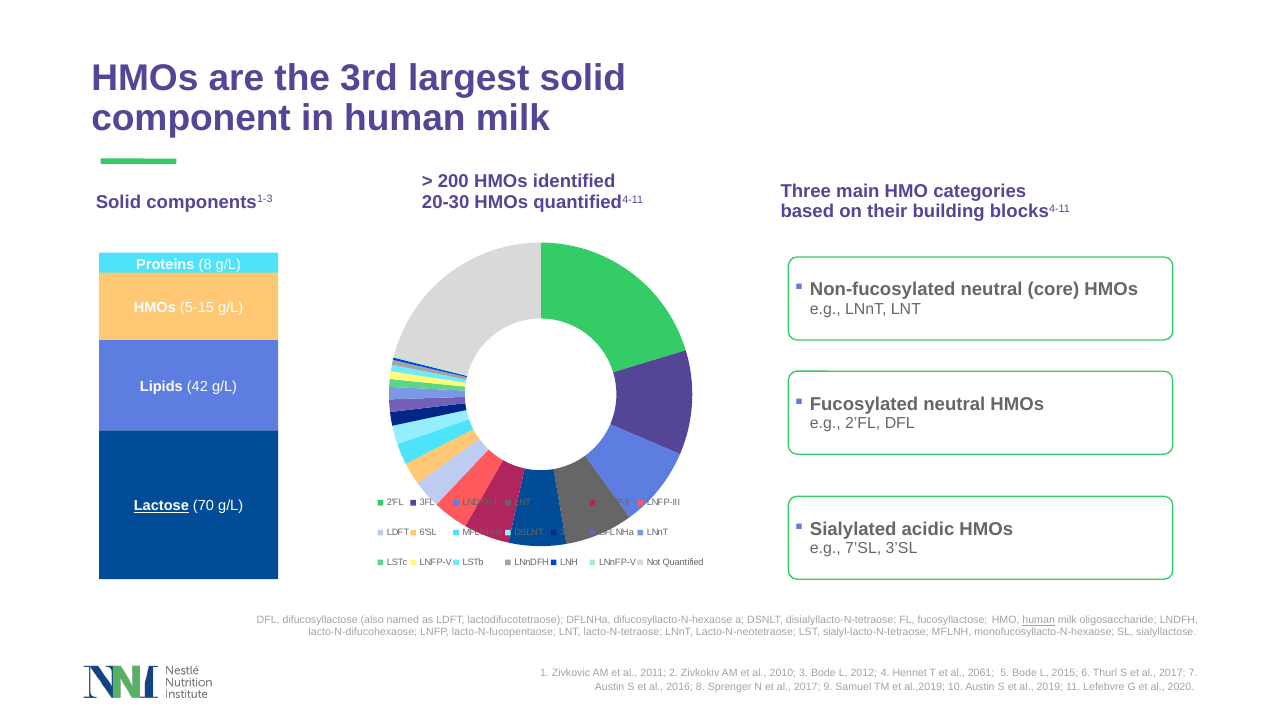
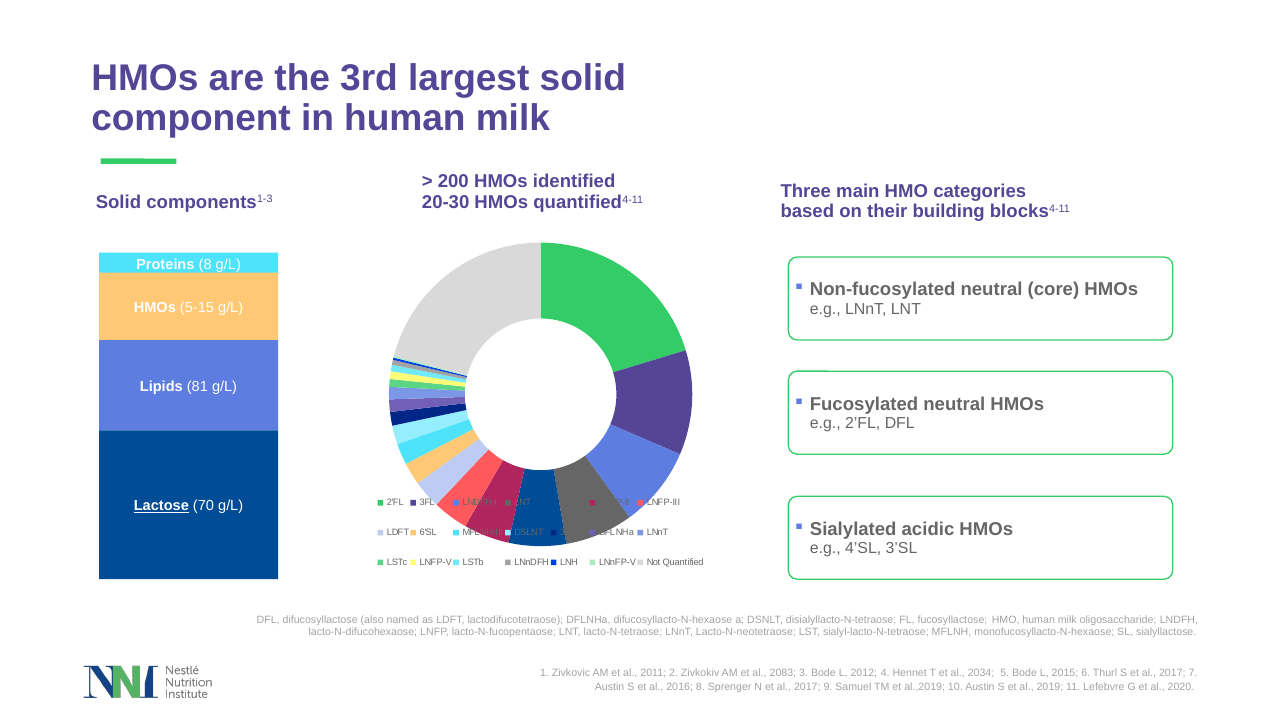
42: 42 -> 81 (197, 386)
7’SL: 7’SL -> 4’SL (863, 548)
human underline: present -> none (1039, 620)
2010: 2010 -> 2083 (783, 672)
2061: 2061 -> 2034 (981, 672)
